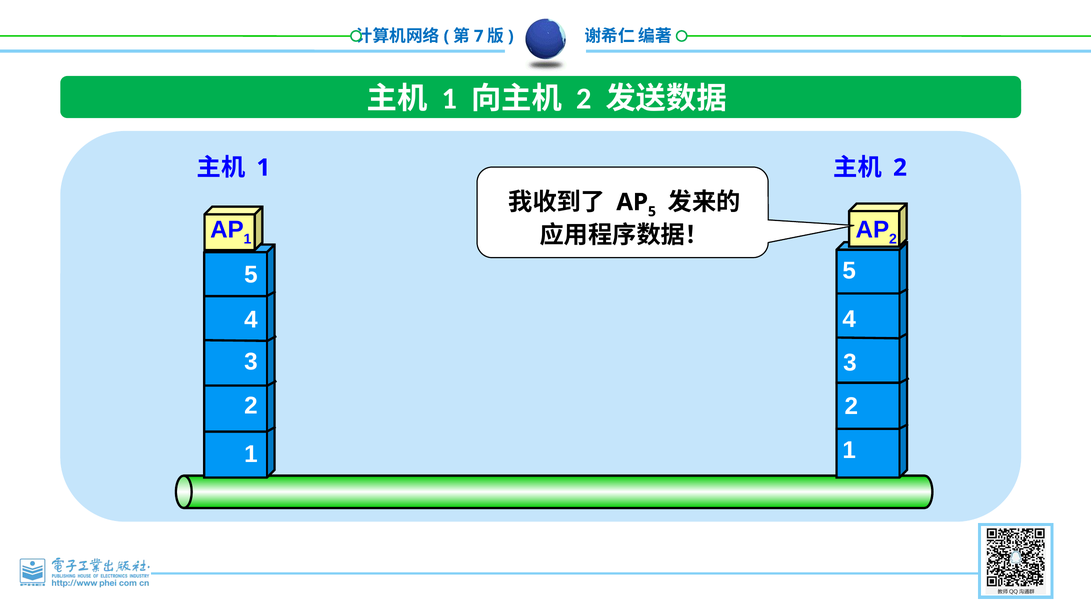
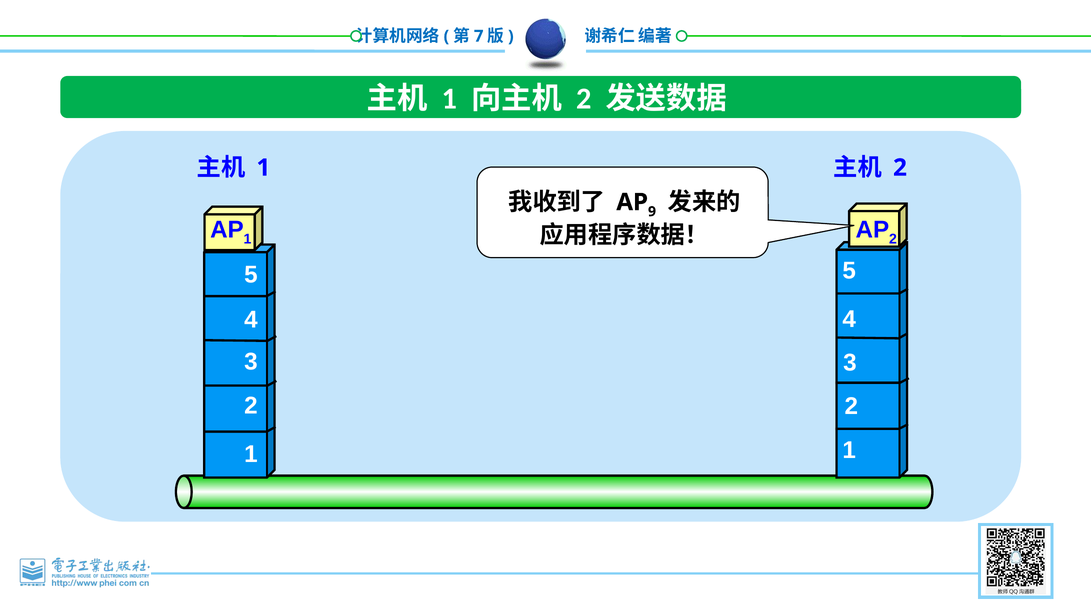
5: 5 -> 9 (652, 211)
